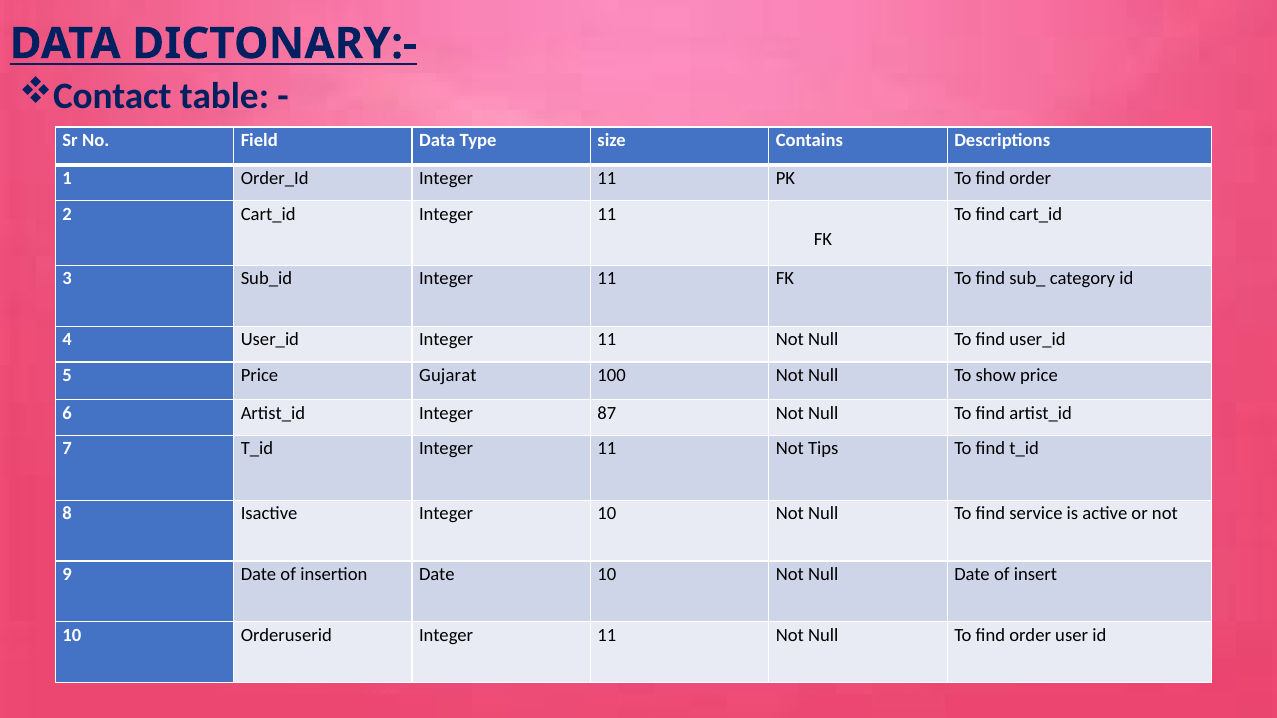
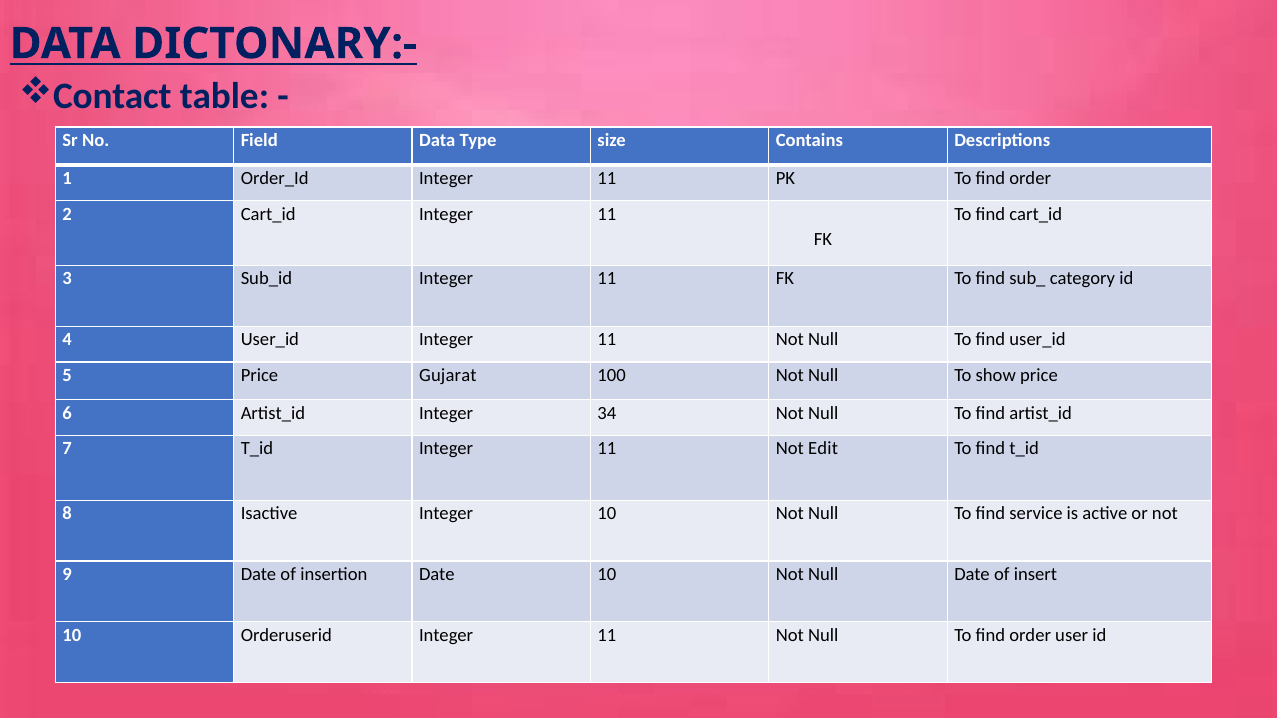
87: 87 -> 34 (607, 413)
Tips: Tips -> Edit (823, 449)
